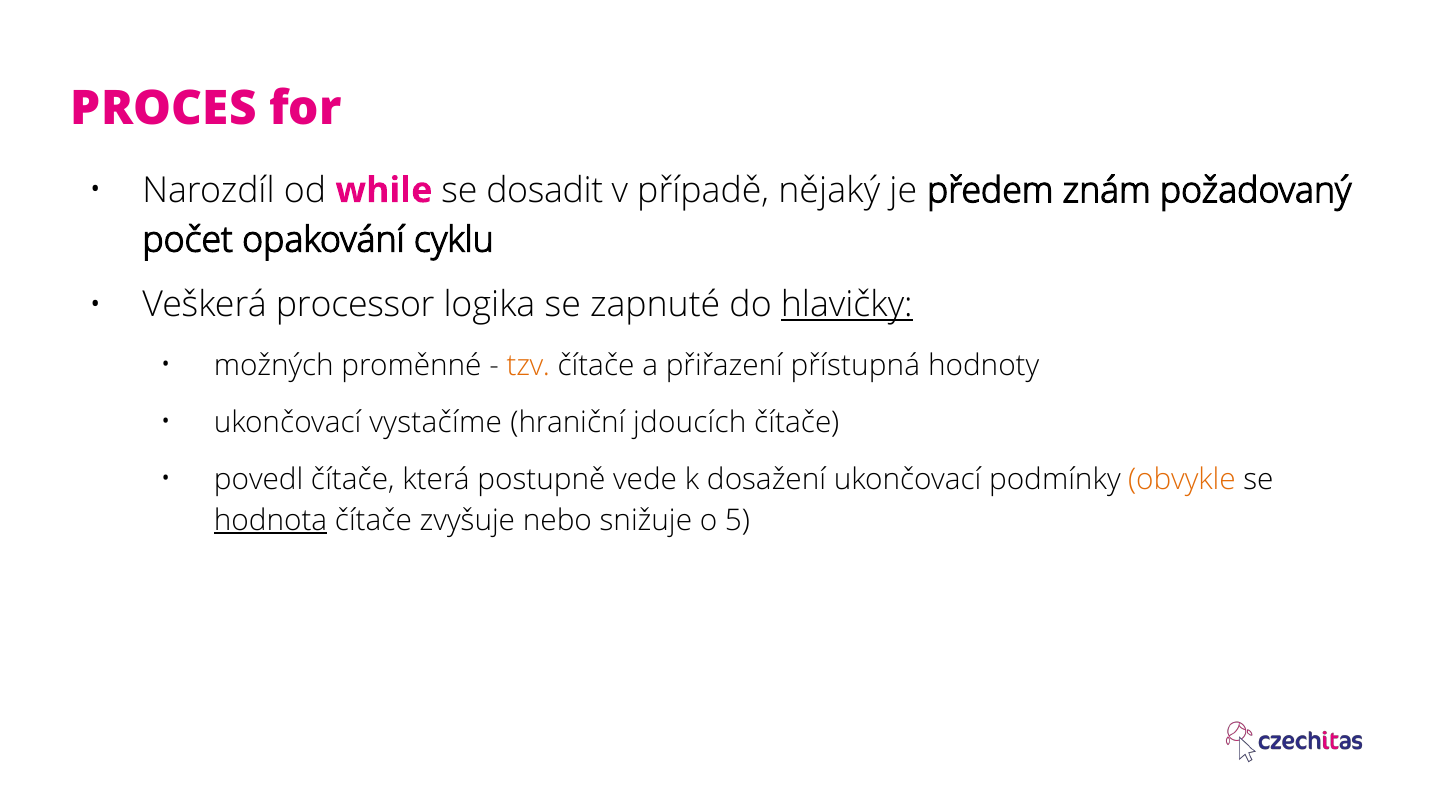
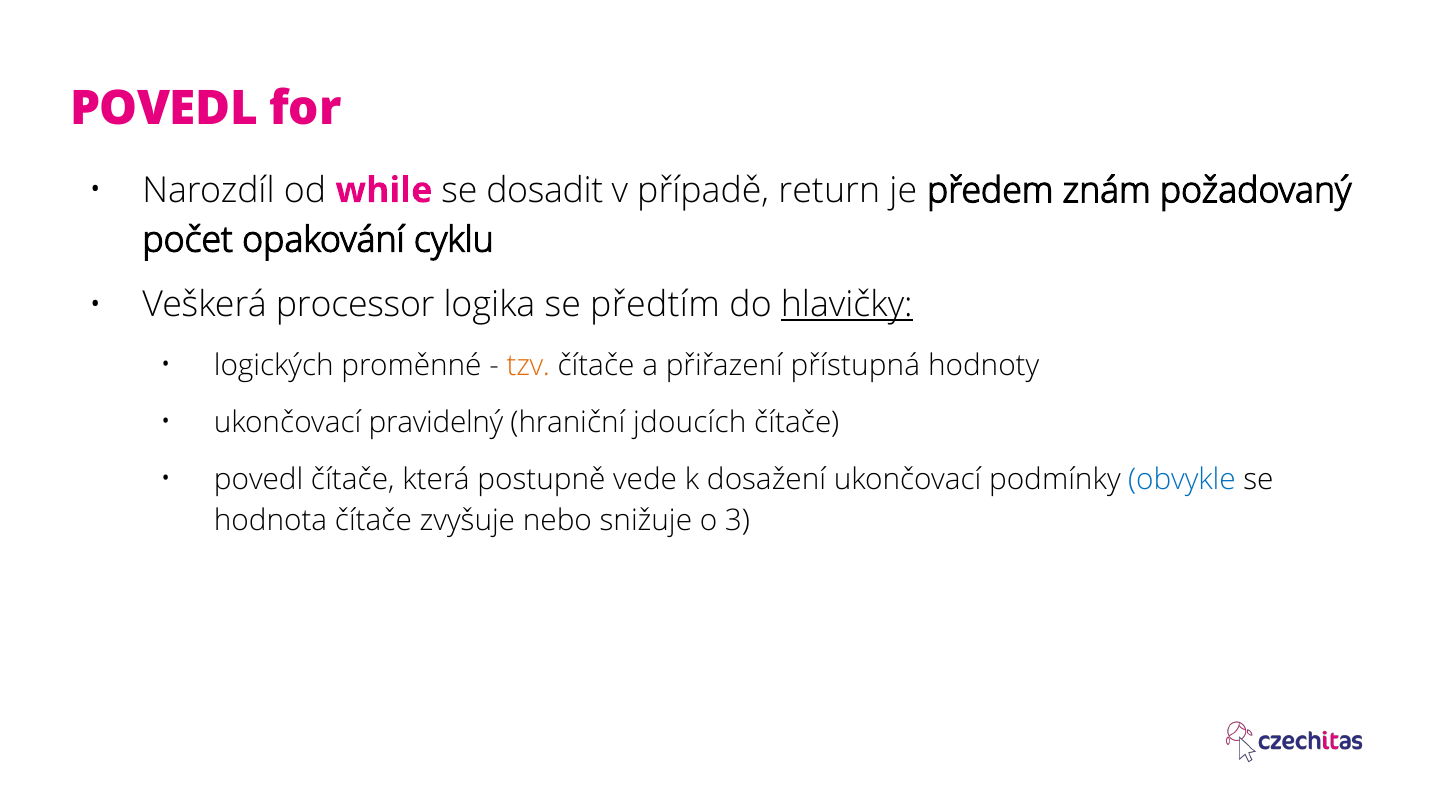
PROCES: PROCES -> POVEDL (164, 109)
nějaký: nějaký -> return (829, 190)
zapnuté: zapnuté -> předtím (655, 305)
možných: možných -> logických (274, 365)
vystačíme: vystačíme -> pravidelný (436, 422)
obvykle colour: orange -> blue (1182, 479)
hodnota underline: present -> none (271, 520)
5: 5 -> 3 (737, 520)
